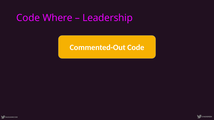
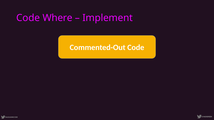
Leadership: Leadership -> Implement (108, 18)
